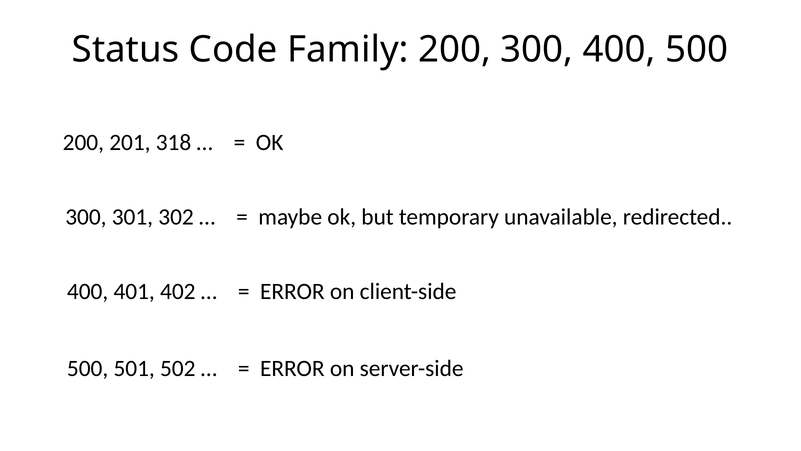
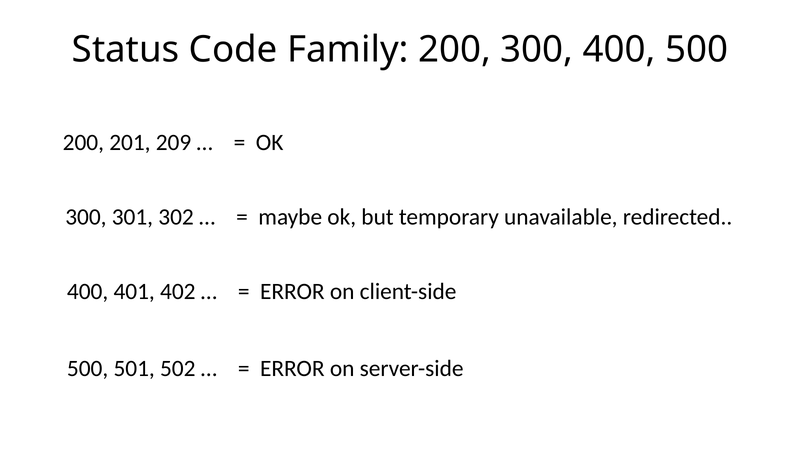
318: 318 -> 209 (174, 143)
